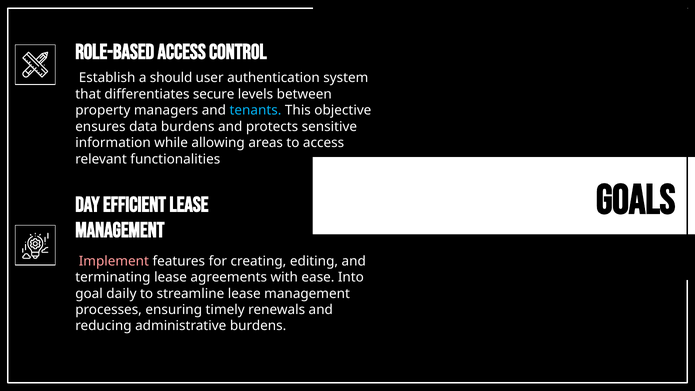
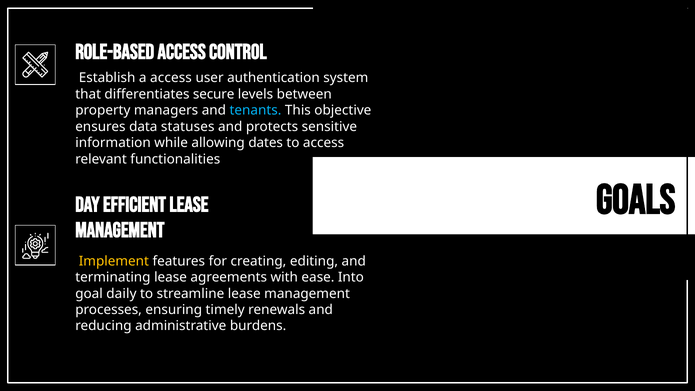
a should: should -> access (171, 78)
data burdens: burdens -> statuses (188, 127)
areas: areas -> dates (266, 143)
Implement colour: pink -> yellow (114, 261)
